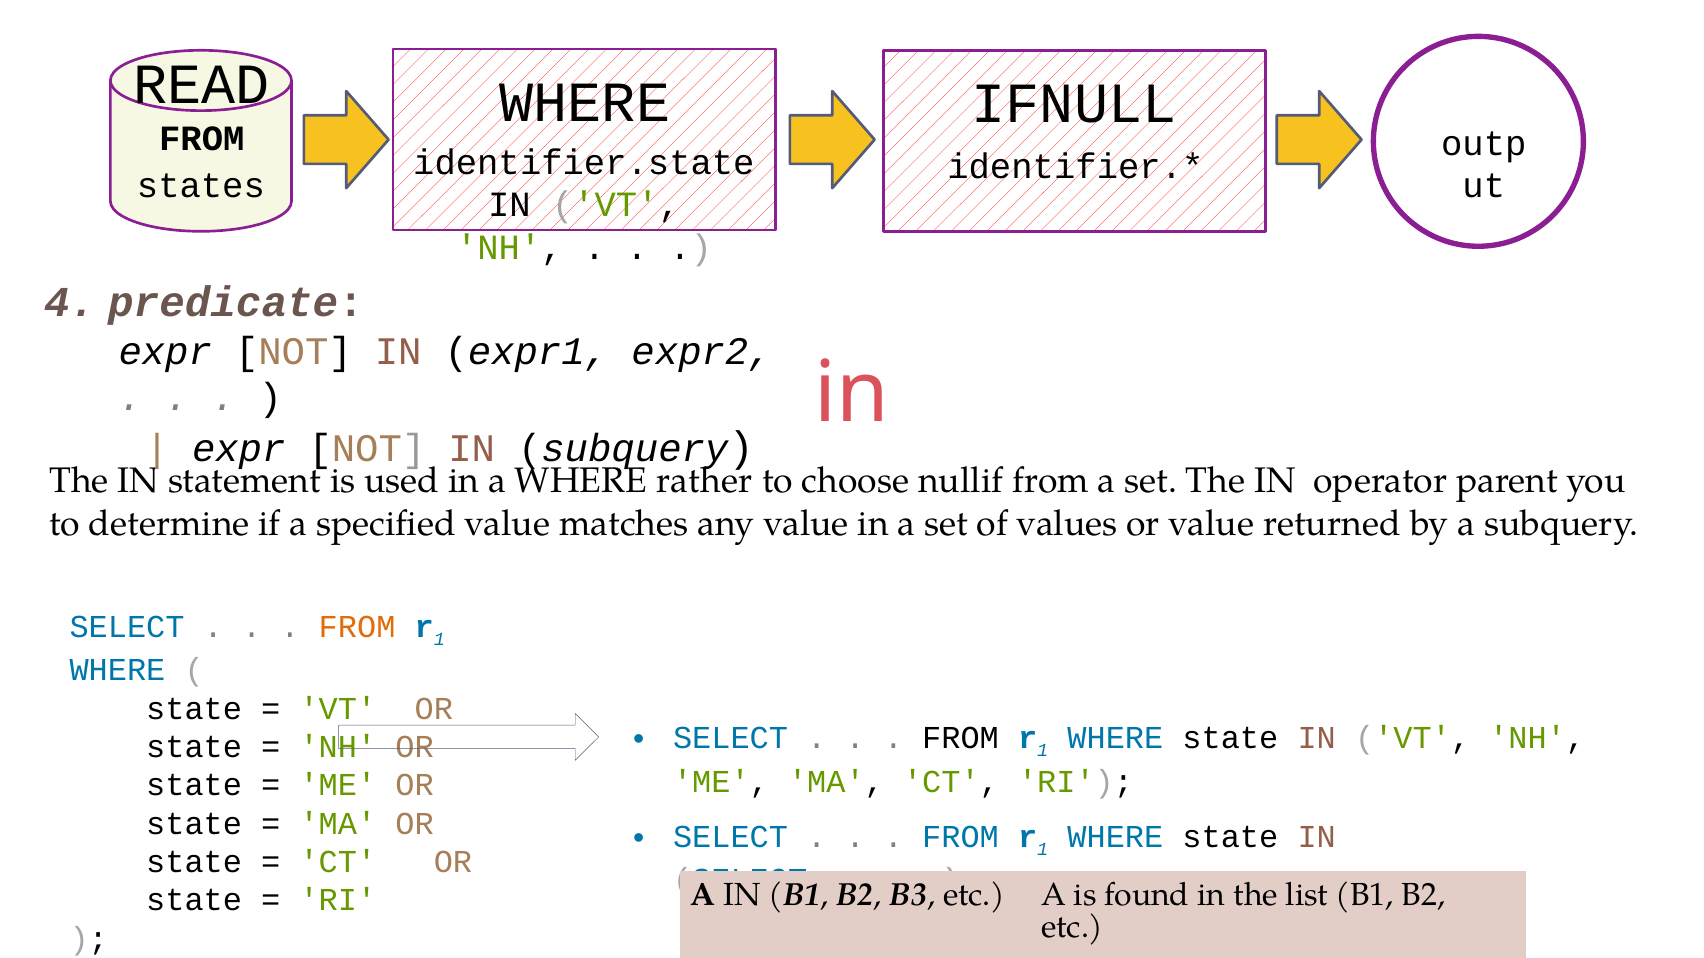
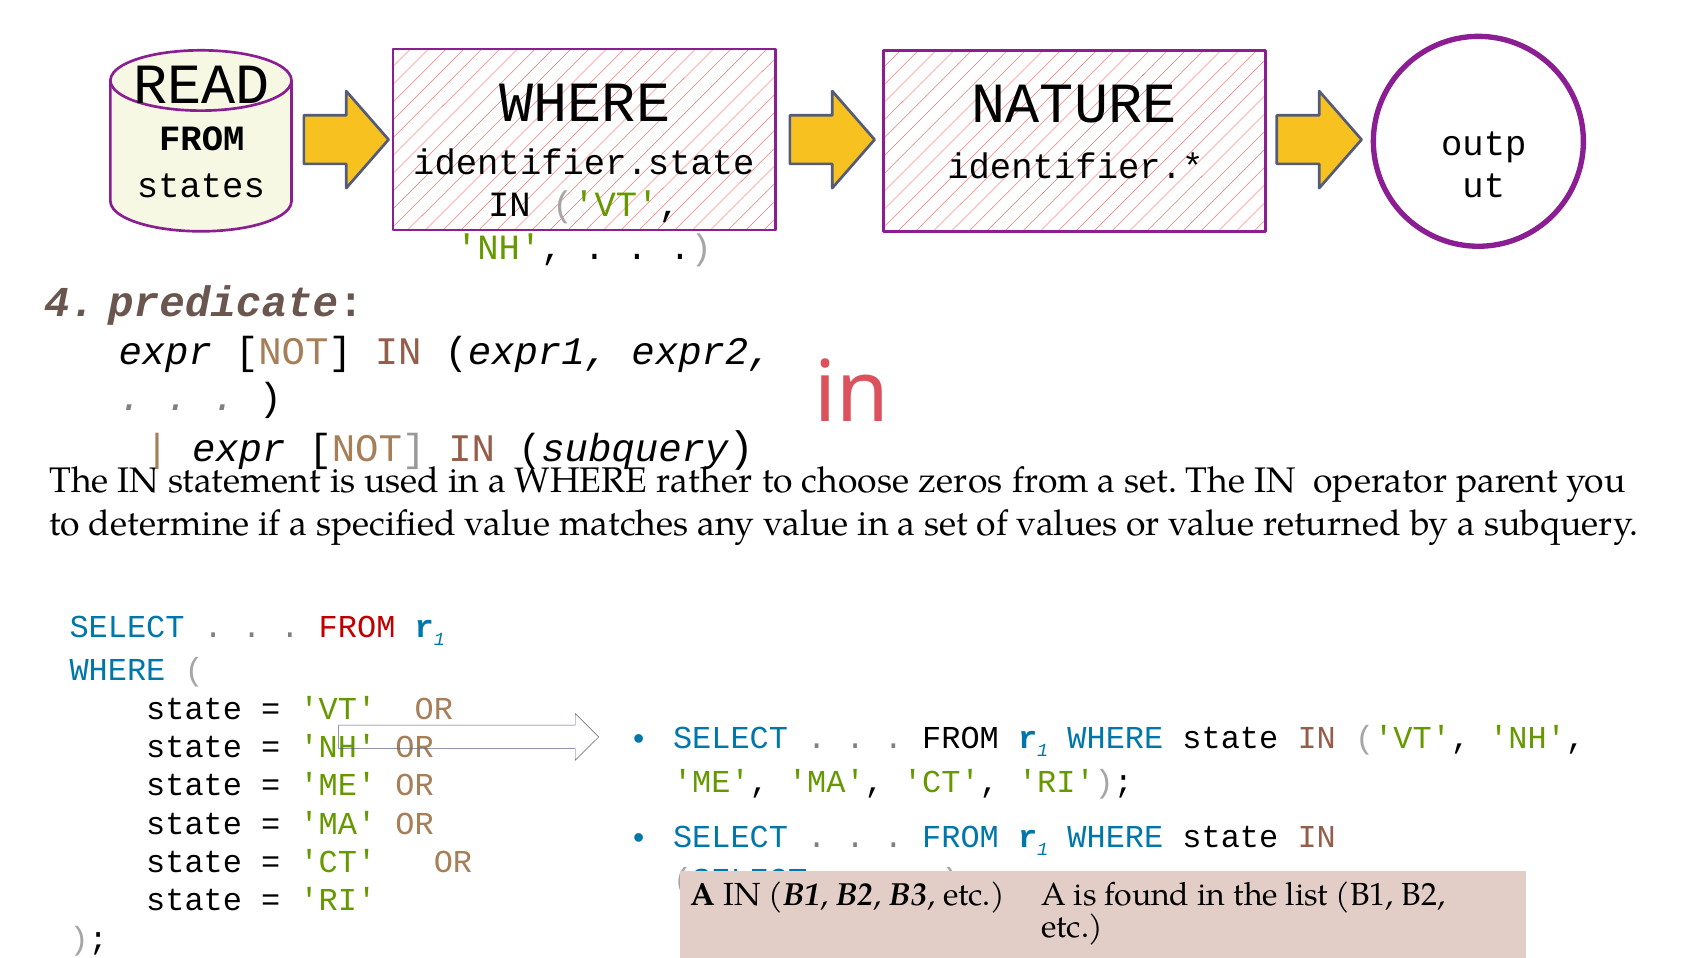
IFNULL: IFNULL -> NATURE (1074, 104)
nullif: nullif -> zeros (961, 481)
FROM colour: orange -> red (357, 627)
